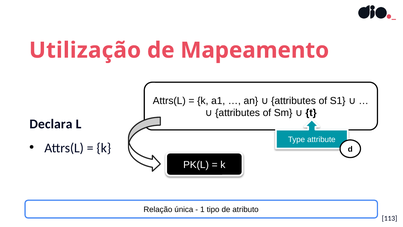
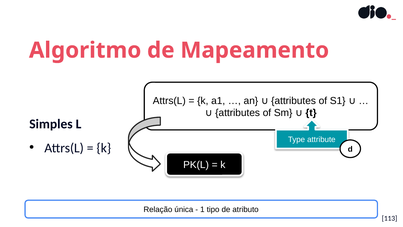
Utilização: Utilização -> Algoritmo (85, 50)
Declara: Declara -> Simples (51, 124)
